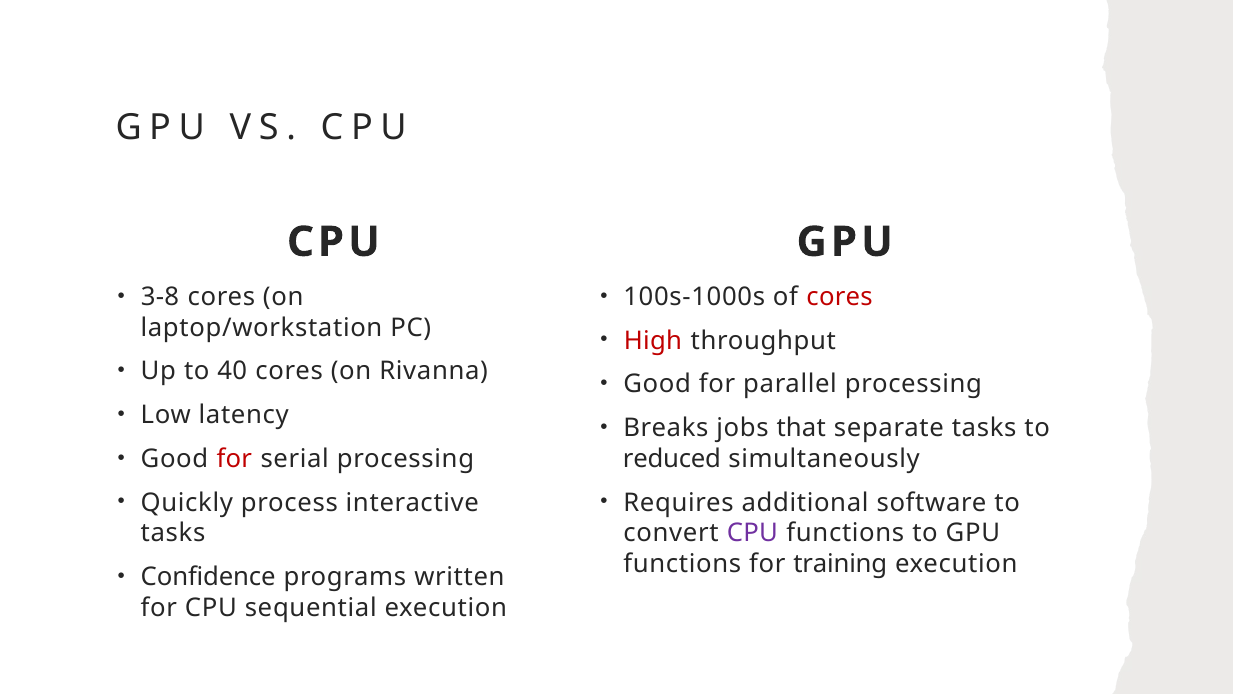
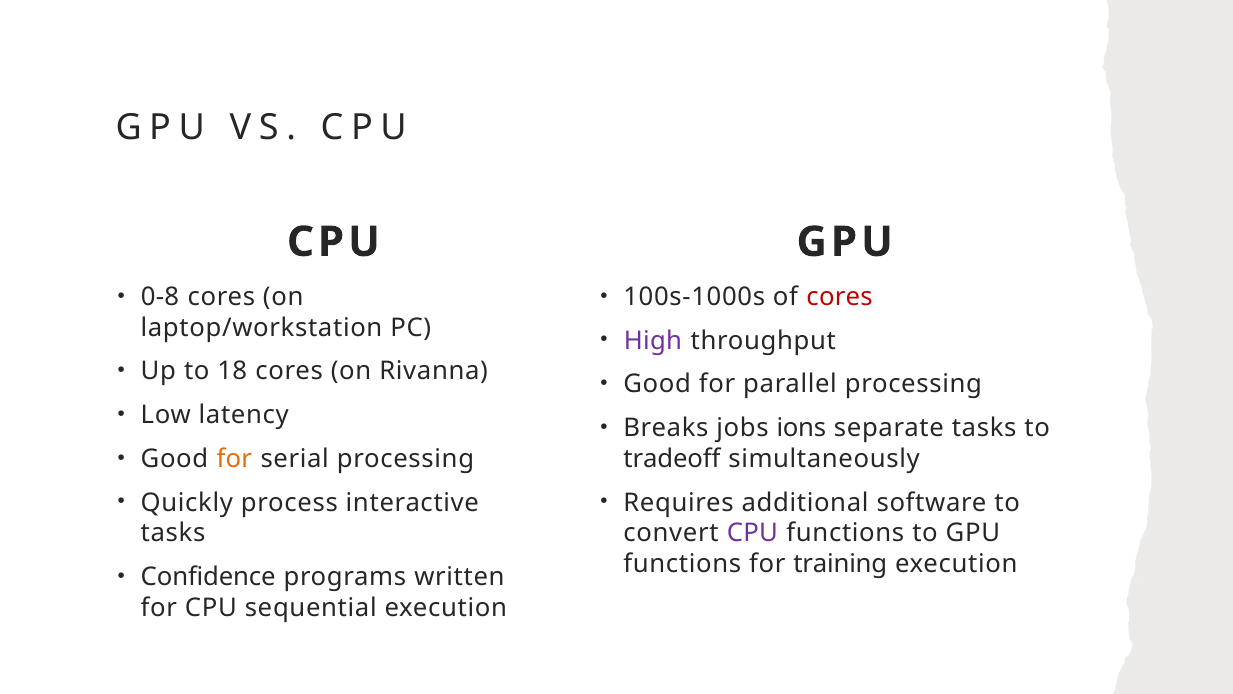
3-8: 3-8 -> 0-8 (160, 297)
High colour: red -> purple (653, 340)
40: 40 -> 18 (232, 371)
that: that -> ions (801, 428)
for colour: red -> orange (234, 459)
reduced: reduced -> tradeoff (672, 459)
